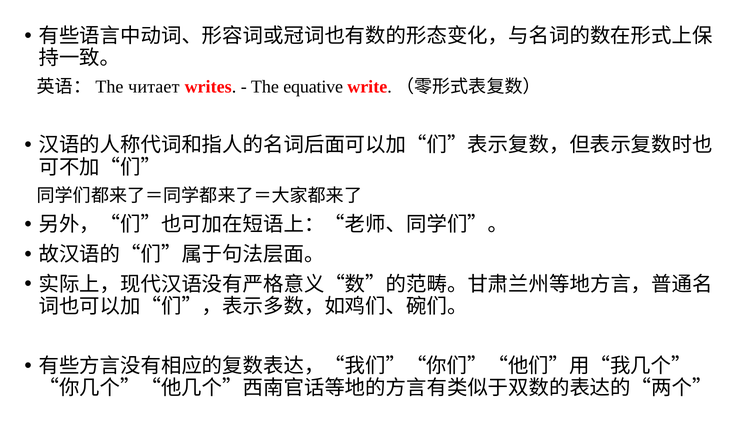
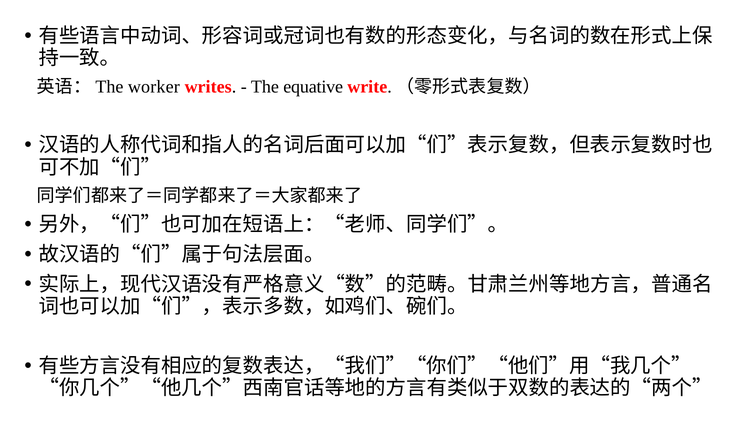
читает: читает -> worker (154, 87)
